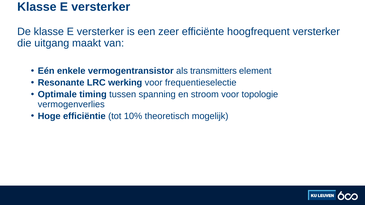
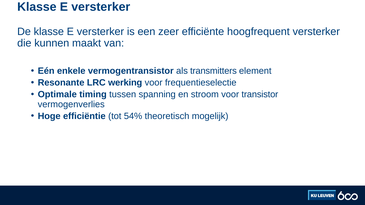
uitgang: uitgang -> kunnen (52, 43)
topologie: topologie -> transistor (260, 95)
10%: 10% -> 54% (133, 116)
